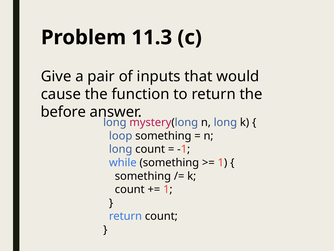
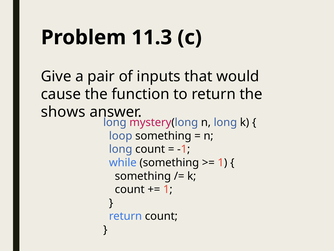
before: before -> shows (63, 112)
